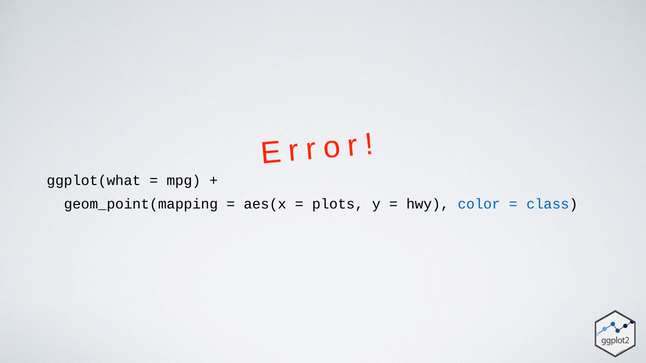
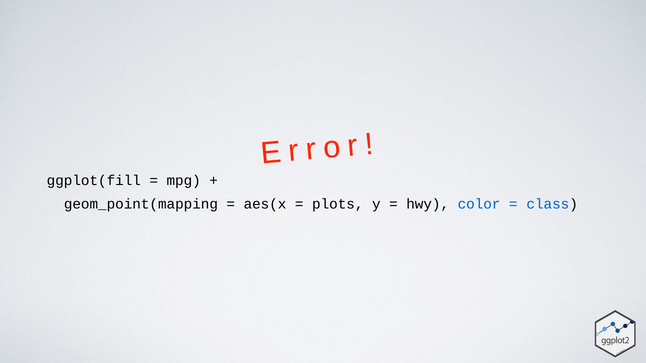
ggplot(what: ggplot(what -> ggplot(fill (94, 181)
